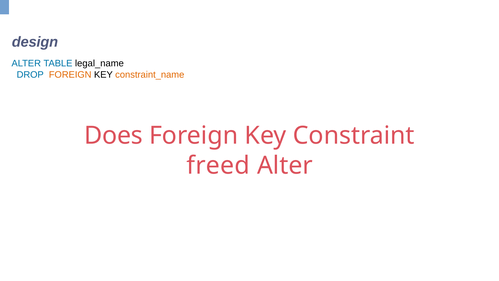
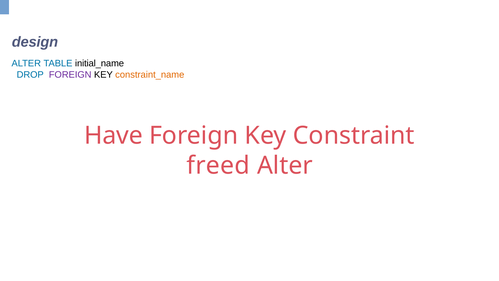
legal_name: legal_name -> initial_name (100, 63)
FOREIGN colour: orange -> purple (70, 75)
Does: Does -> Have (113, 135)
